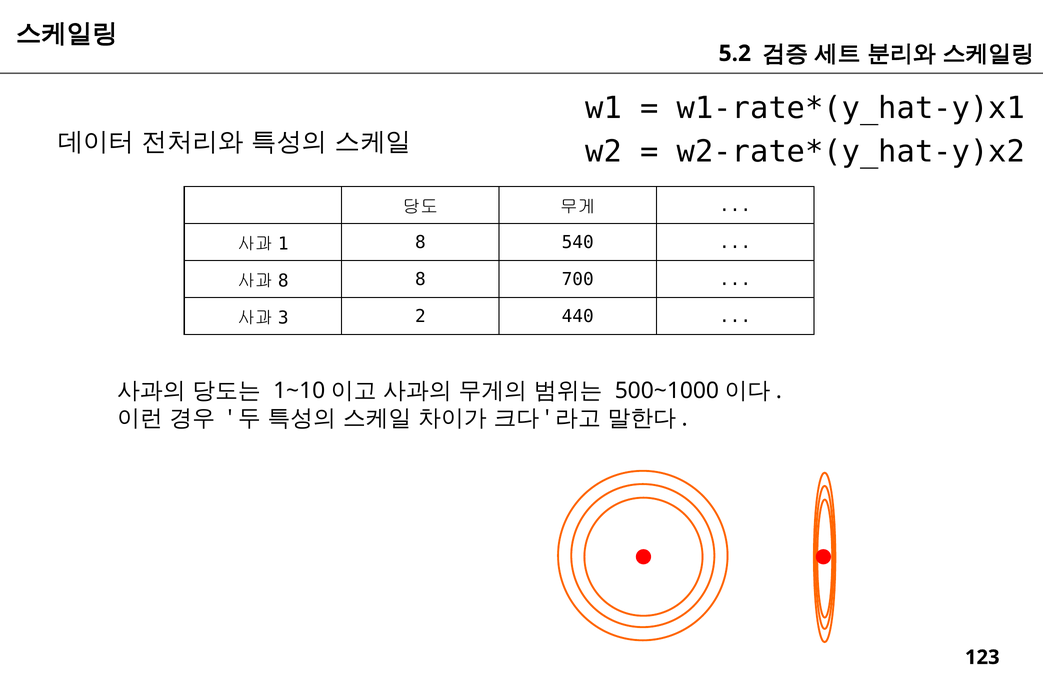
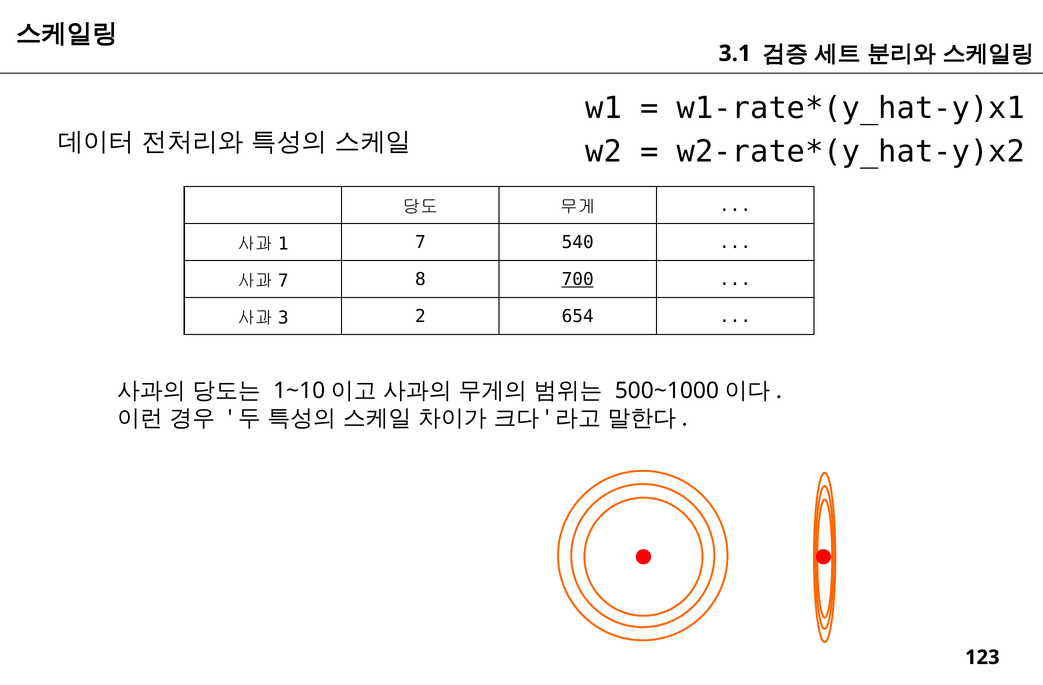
5.2: 5.2 -> 3.1 (735, 53)
8: 8 -> 7 (420, 242)
8: 8 -> 7 (283, 281)
700 underline: none -> present (578, 279)
440: 440 -> 654 (578, 316)
